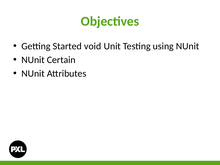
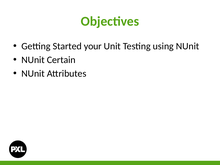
void: void -> your (93, 46)
